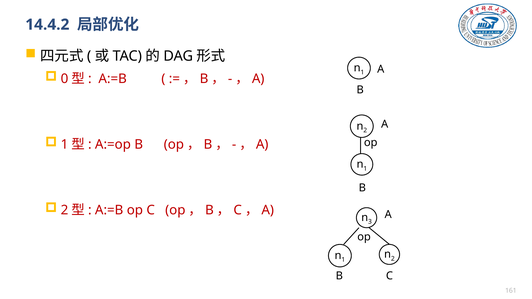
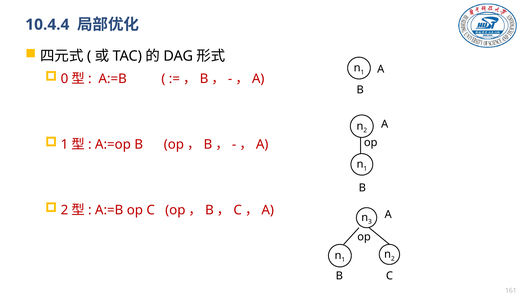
14.4.2: 14.4.2 -> 10.4.4 (47, 25)
